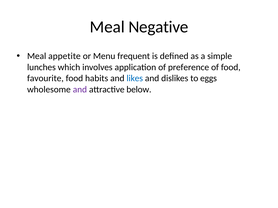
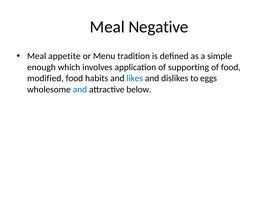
frequent: frequent -> tradition (134, 56)
lunches: lunches -> enough (41, 67)
preference: preference -> supporting (189, 67)
favourite: favourite -> modified (45, 78)
and colour: purple -> blue (80, 90)
